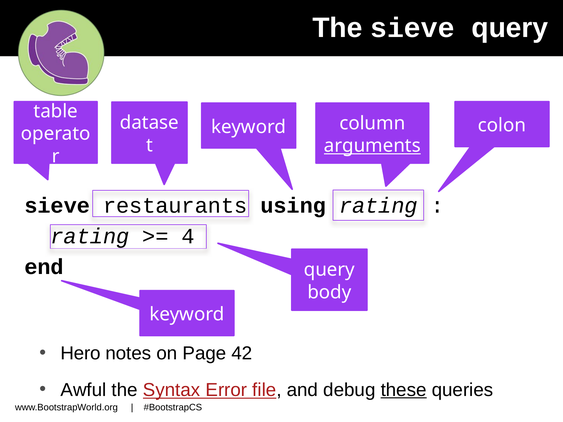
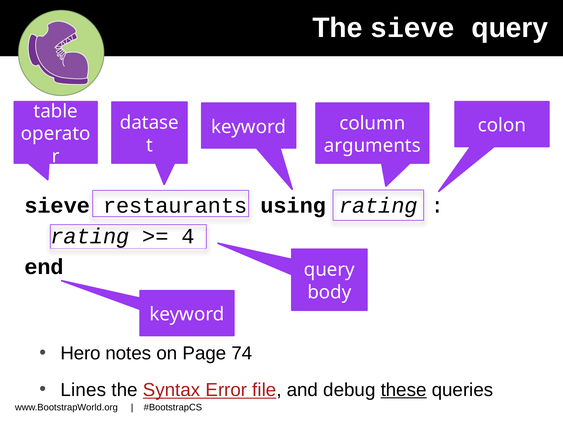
arguments underline: present -> none (372, 146)
42: 42 -> 74 (242, 353)
Awful: Awful -> Lines (83, 390)
